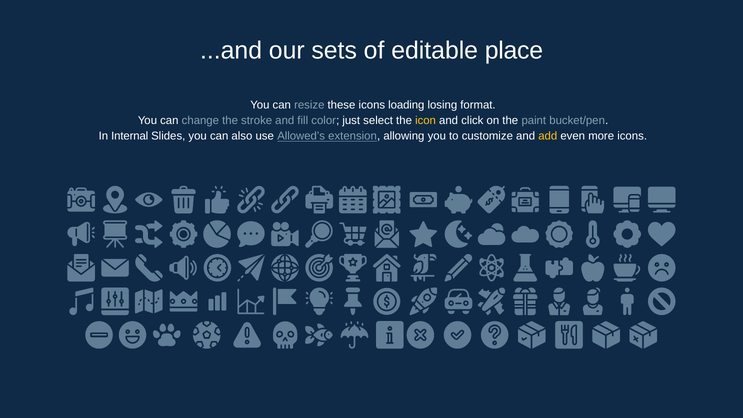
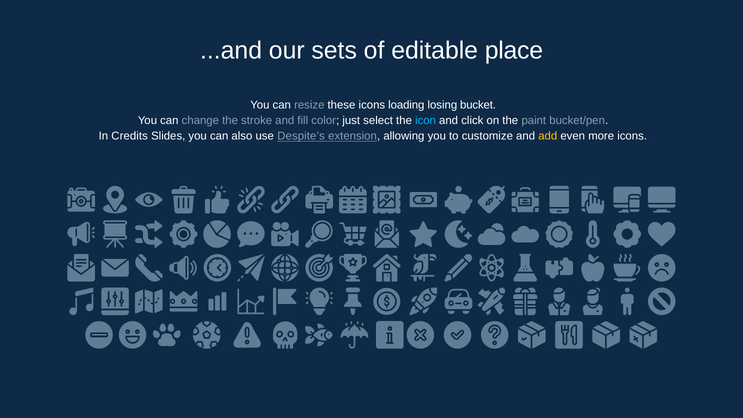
format: format -> bucket (478, 105)
icon colour: yellow -> light blue (426, 121)
Internal: Internal -> Credits (130, 136)
Allowed’s: Allowed’s -> Despite’s (301, 136)
